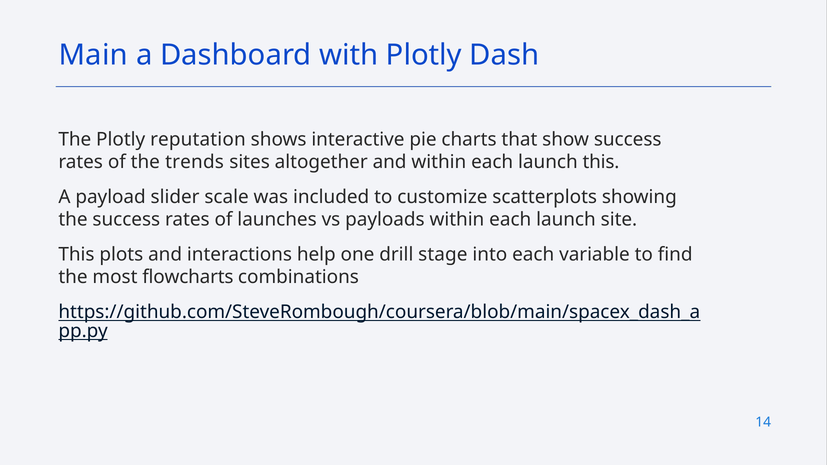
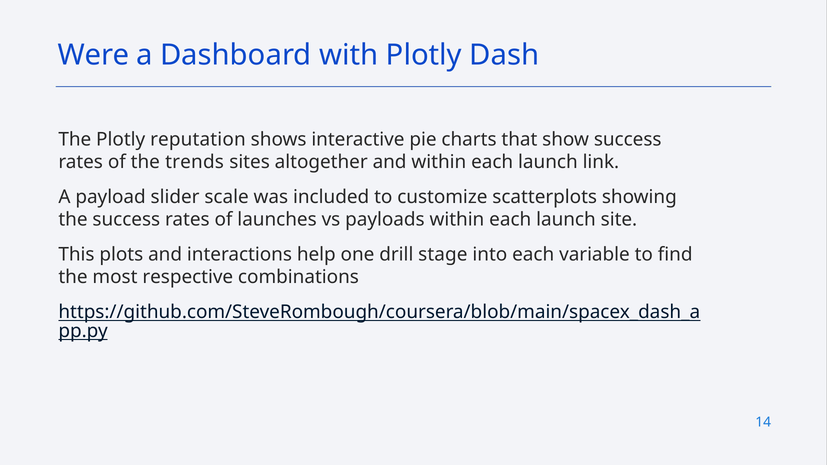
Main: Main -> Were (94, 55)
launch this: this -> link (601, 162)
flowcharts: flowcharts -> respective (188, 277)
